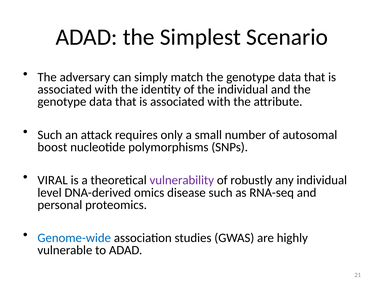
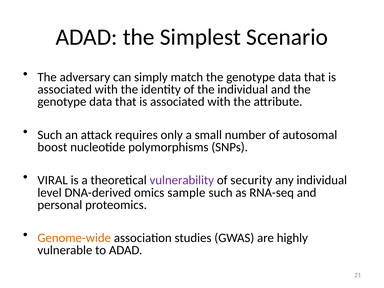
robustly: robustly -> security (251, 180)
disease: disease -> sample (186, 193)
Genome-wide colour: blue -> orange (74, 238)
